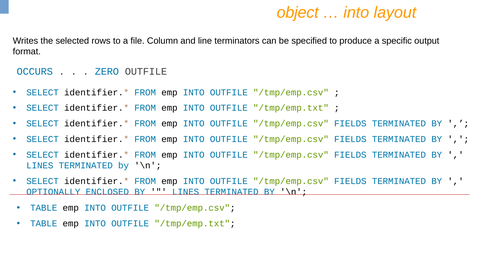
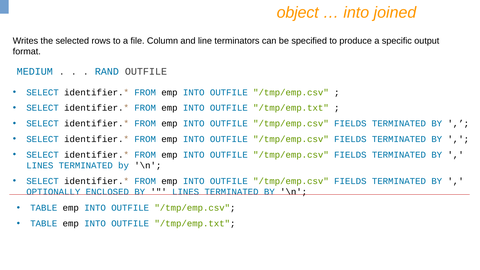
layout: layout -> joined (395, 12)
OCCURS: OCCURS -> MEDIUM (35, 71)
ZERO: ZERO -> RAND (107, 71)
